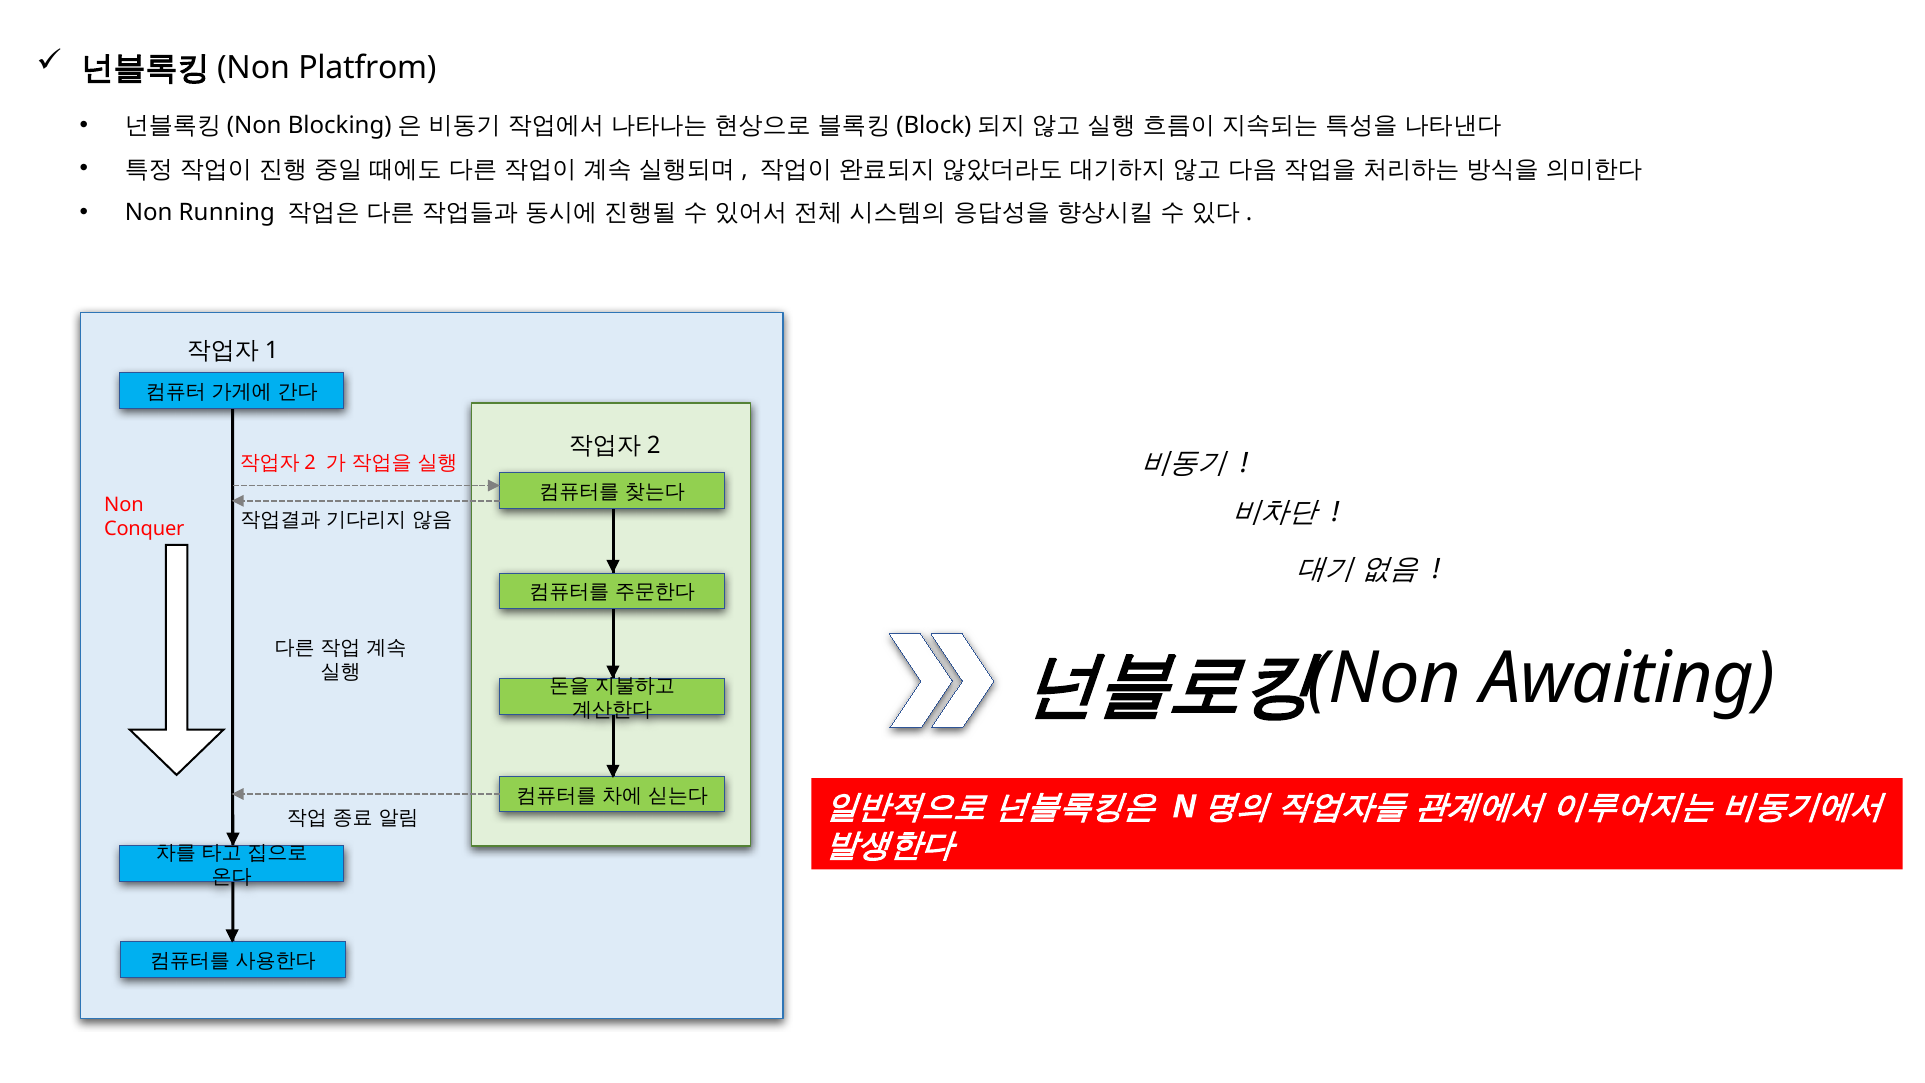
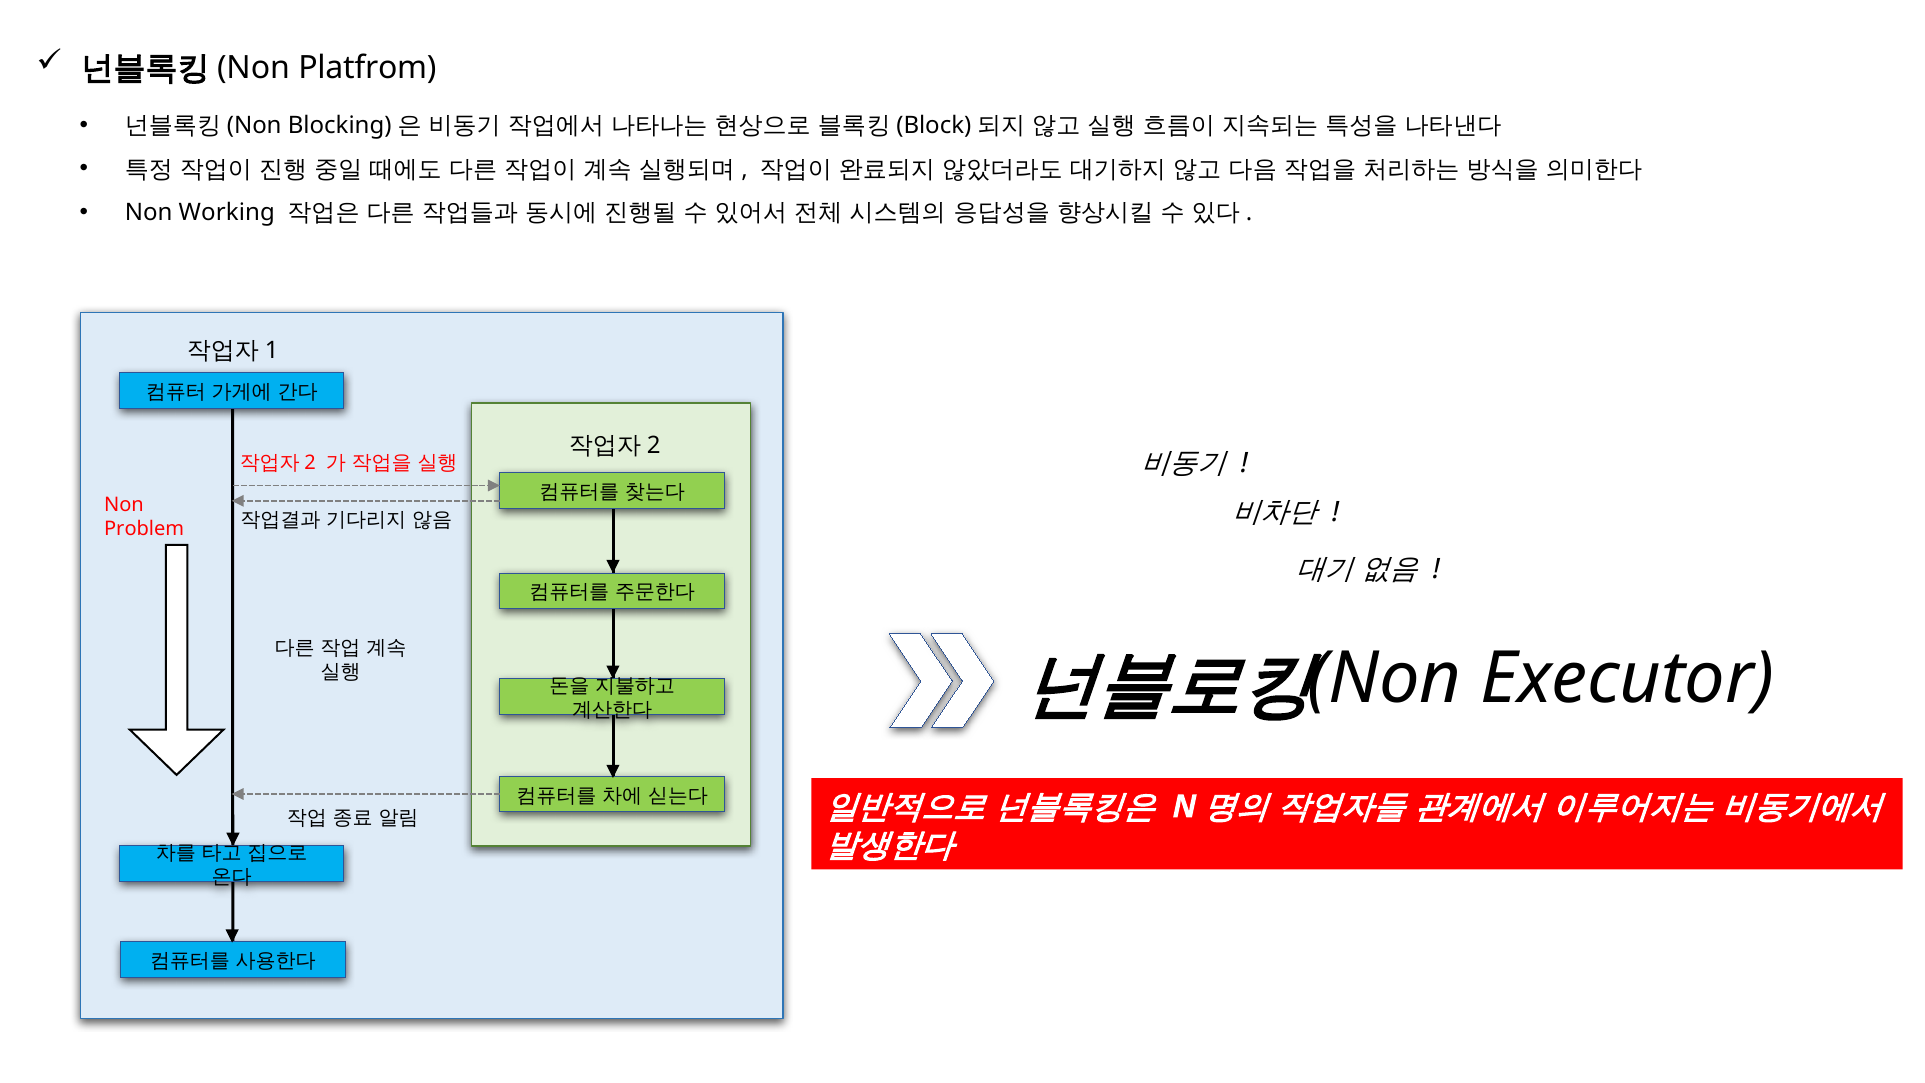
Running: Running -> Working (227, 212)
Conquer: Conquer -> Problem (144, 529)
Awaiting: Awaiting -> Executor (1628, 679)
